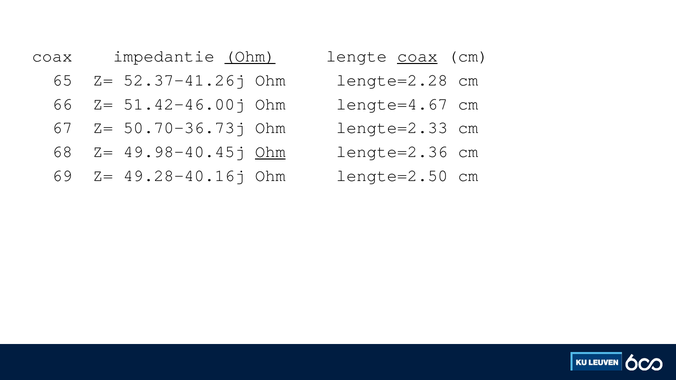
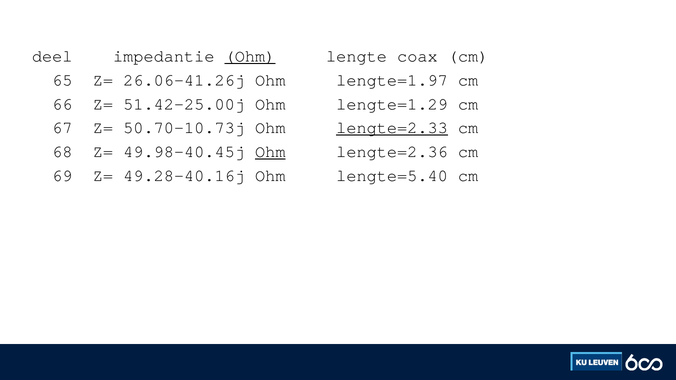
coax: coax -> deel (52, 56)
coax underline: present -> none (417, 56)
52.37-41.26j: 52.37-41.26j -> 26.06-41.26j (184, 80)
lengte=2.28: lengte=2.28 -> lengte=1.97 (392, 80)
51.42-46.00j: 51.42-46.00j -> 51.42-25.00j (184, 104)
lengte=4.67: lengte=4.67 -> lengte=1.29 (392, 104)
50.70-36.73j: 50.70-36.73j -> 50.70-10.73j (184, 128)
lengte=2.33 underline: none -> present (392, 128)
lengte=2.50: lengte=2.50 -> lengte=5.40 (392, 176)
